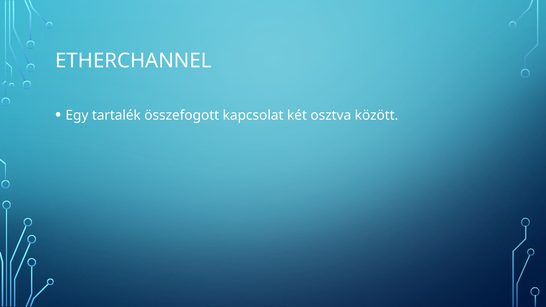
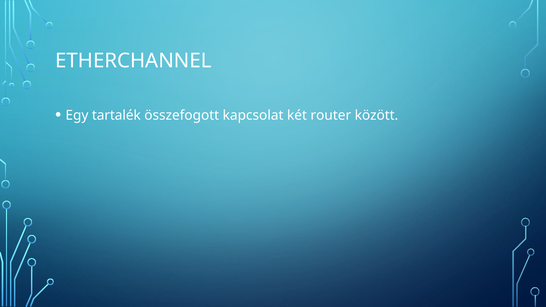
osztva: osztva -> router (331, 115)
